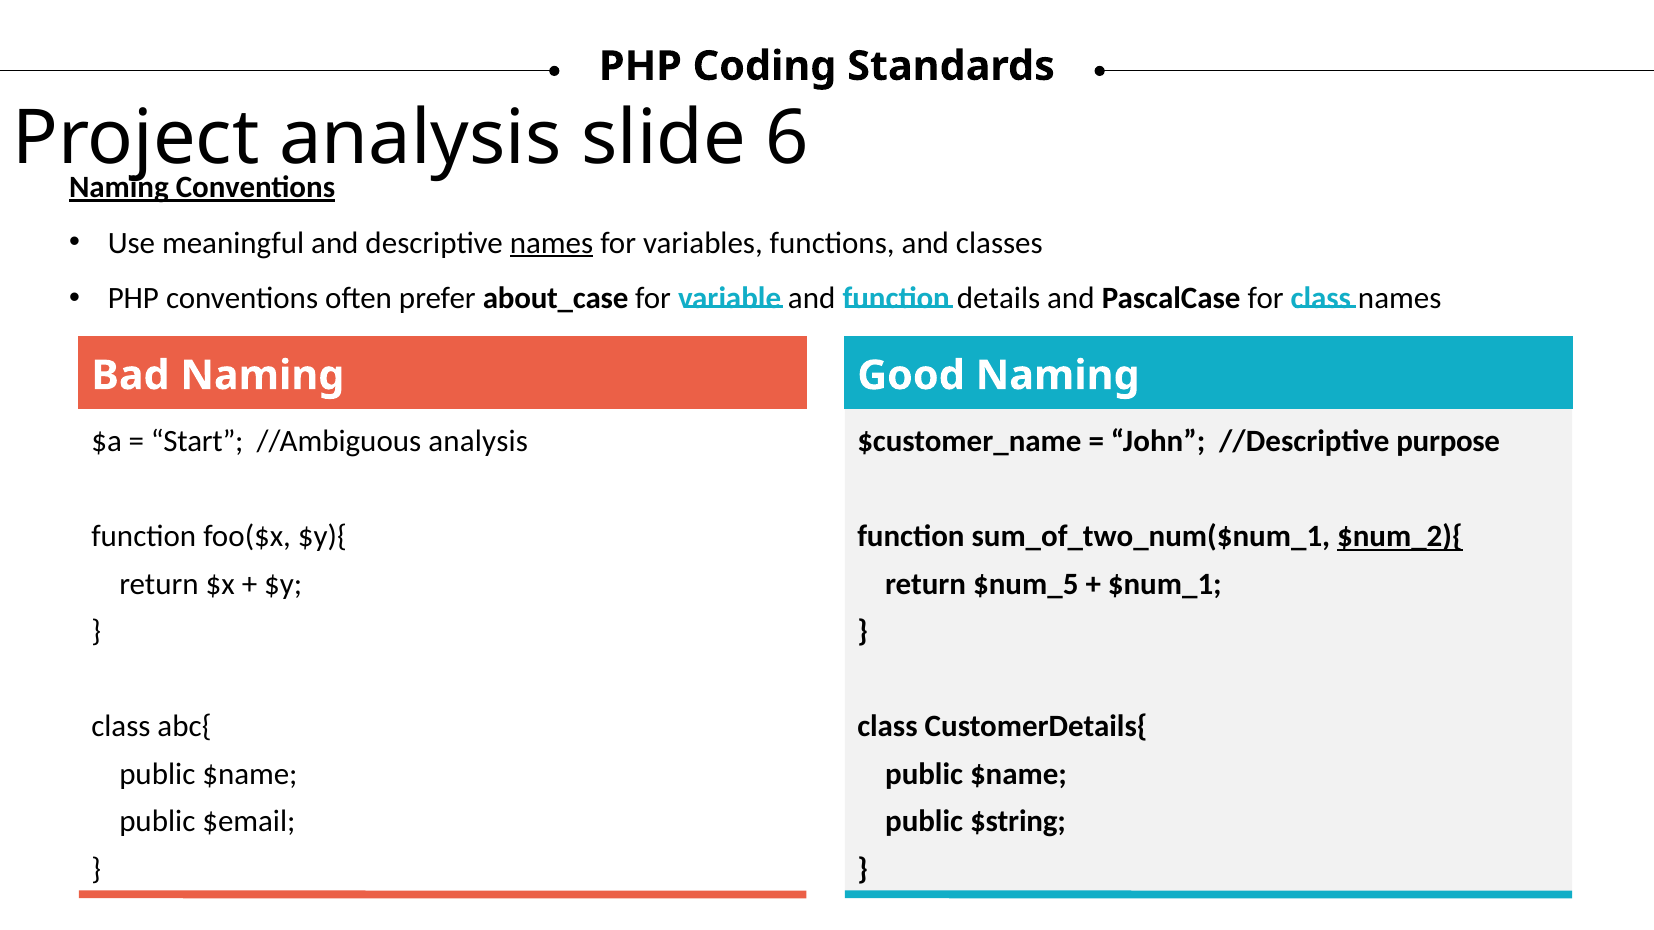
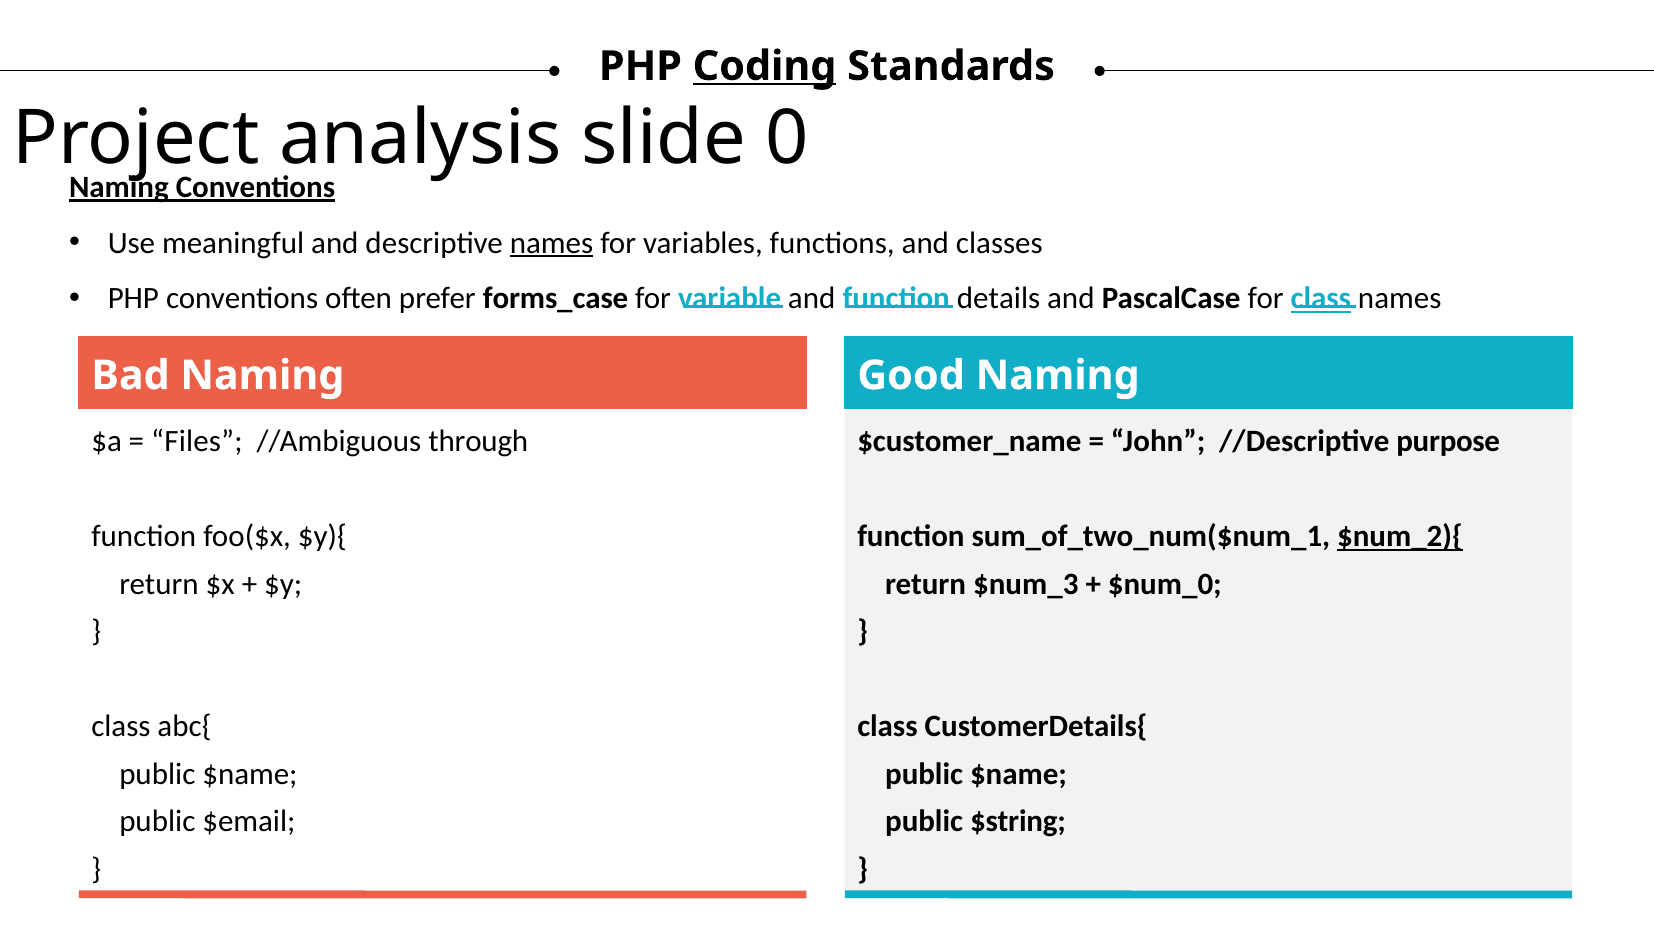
Coding underline: none -> present (765, 66)
6: 6 -> 0 (787, 139)
about_case: about_case -> forms_case (556, 299)
class underline: none -> present (1321, 299)
Start: Start -> Files (197, 441)
//Ambiguous analysis: analysis -> through (478, 441)
$num_5: $num_5 -> $num_3 (1026, 584)
$num_1: $num_1 -> $num_0 (1165, 584)
